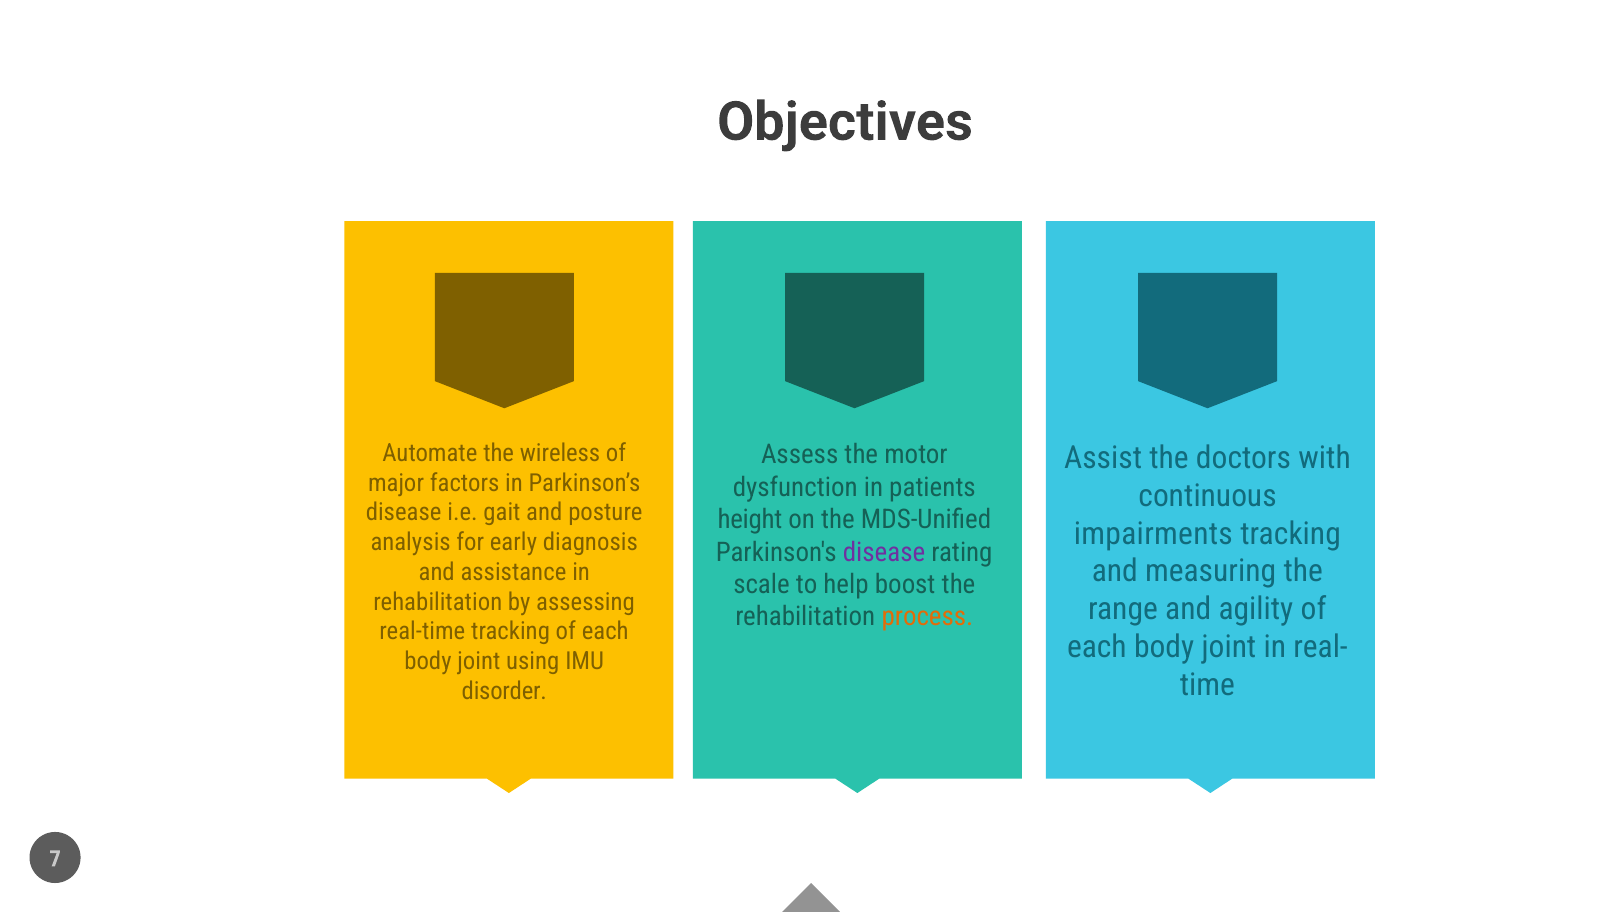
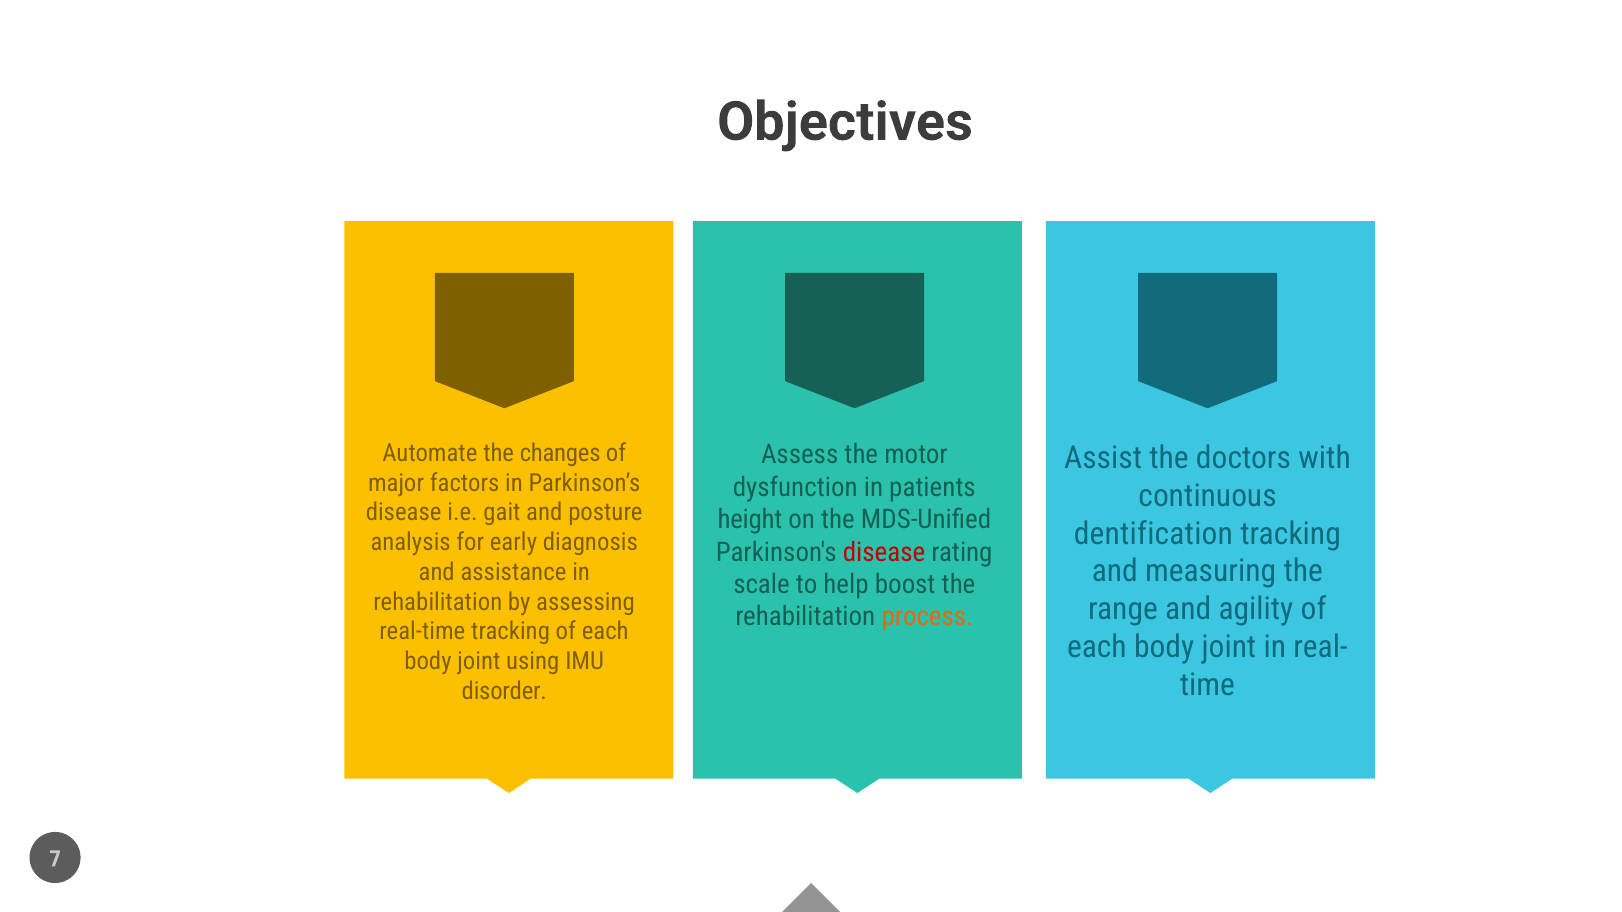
wireless: wireless -> changes (560, 454)
impairments: impairments -> dentification (1153, 534)
disease colour: purple -> red (884, 552)
